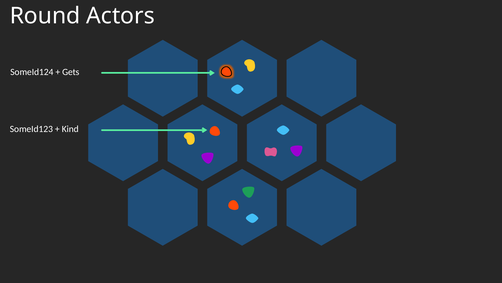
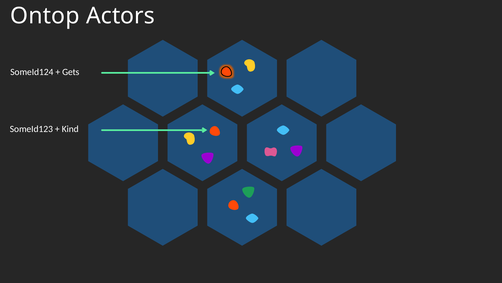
Round: Round -> Ontop (45, 16)
